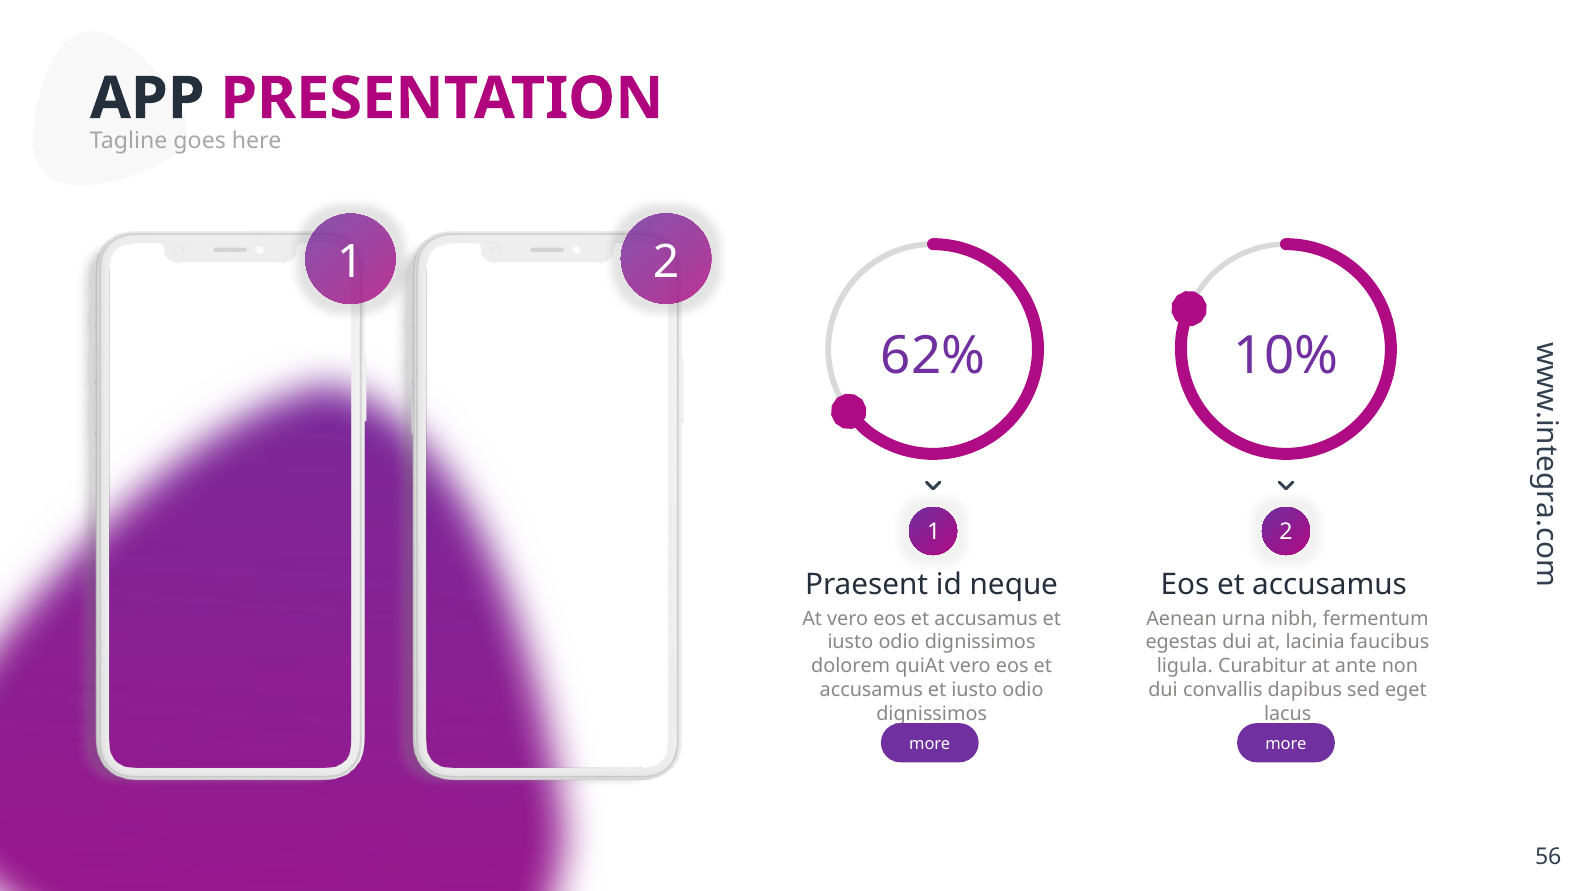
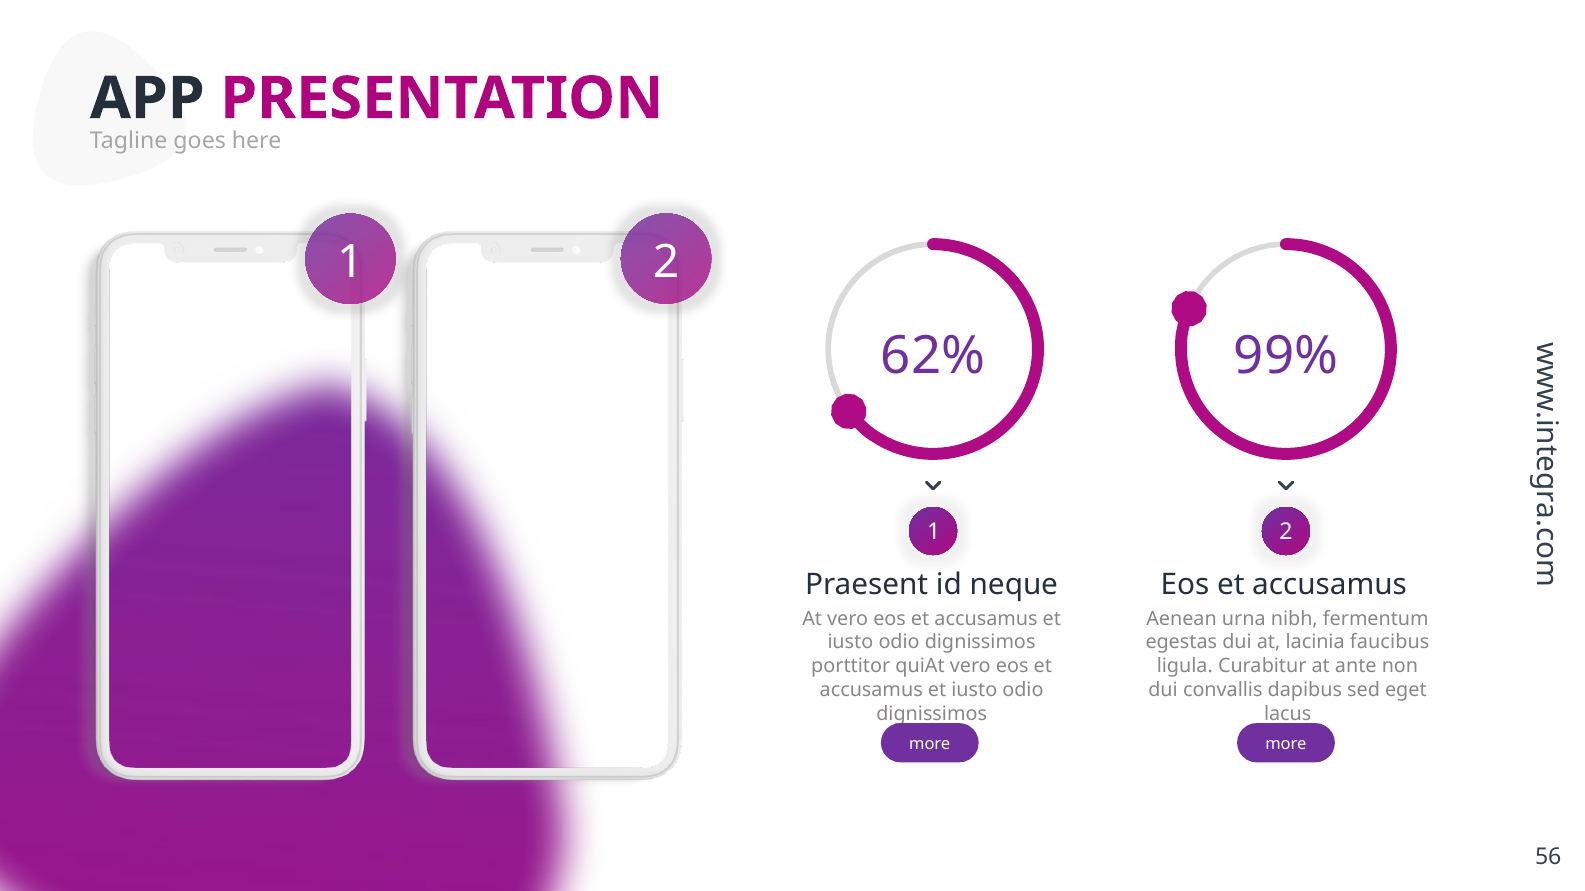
10%: 10% -> 99% (1286, 357)
dolorem: dolorem -> porttitor (851, 666)
